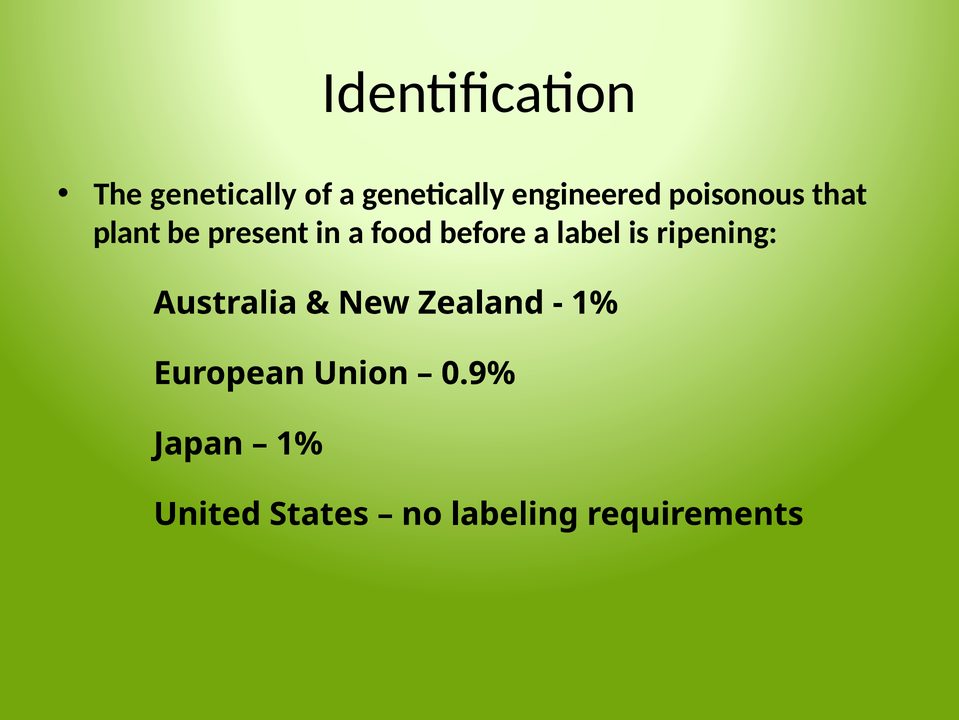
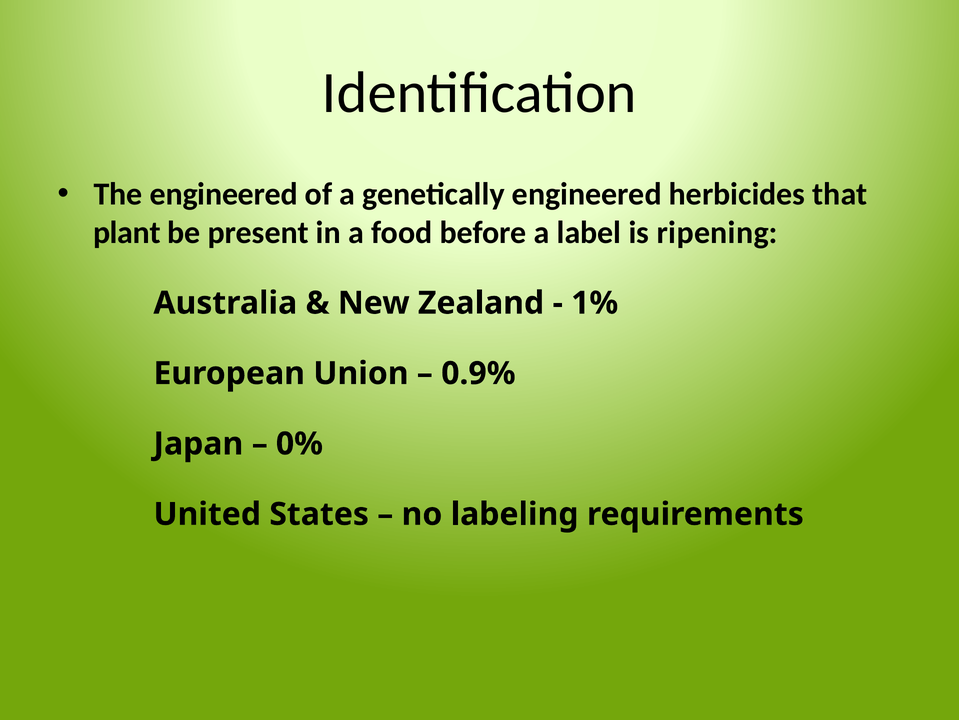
The genetically: genetically -> engineered (224, 194)
poisonous: poisonous -> herbicides (737, 194)
1%: 1% -> 0% (299, 443)
